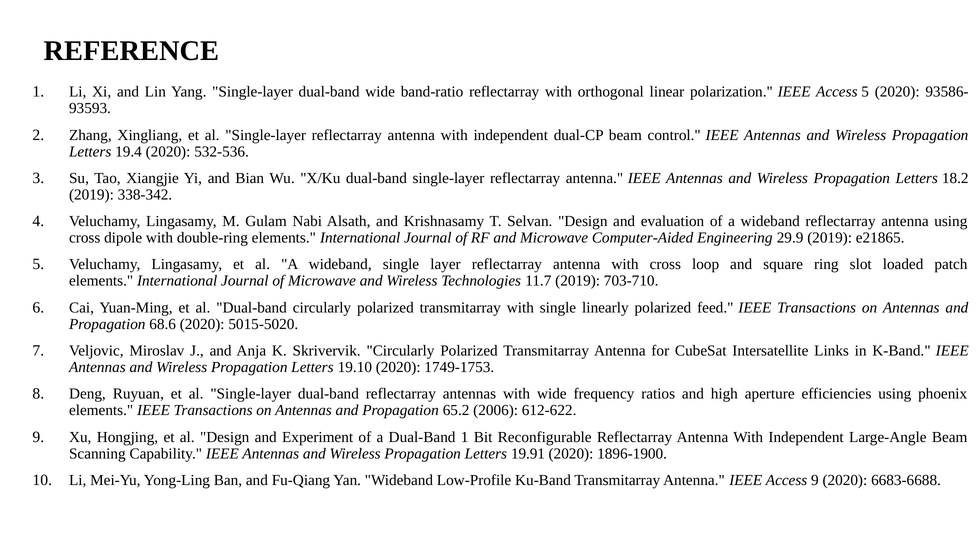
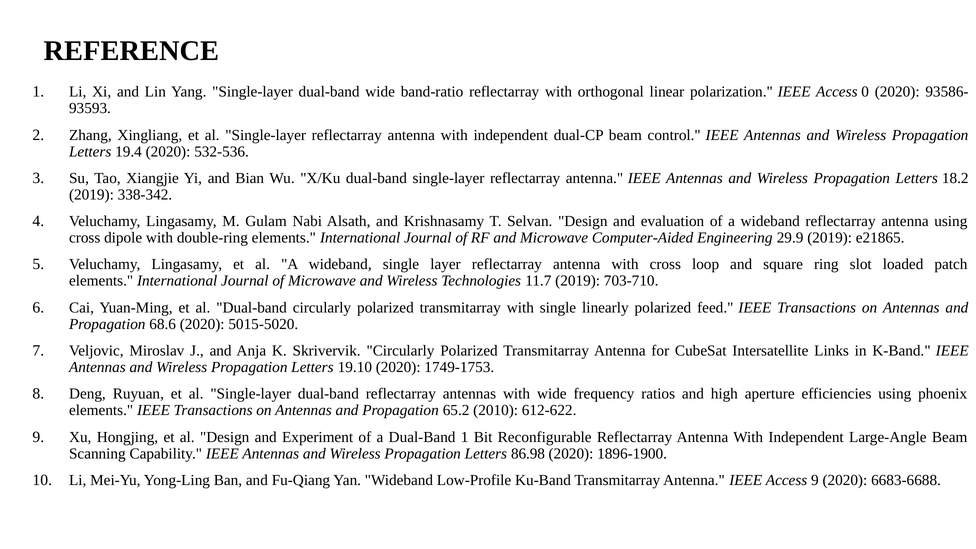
Access 5: 5 -> 0 (865, 92)
2006: 2006 -> 2010 (496, 410)
19.91: 19.91 -> 86.98 (528, 453)
